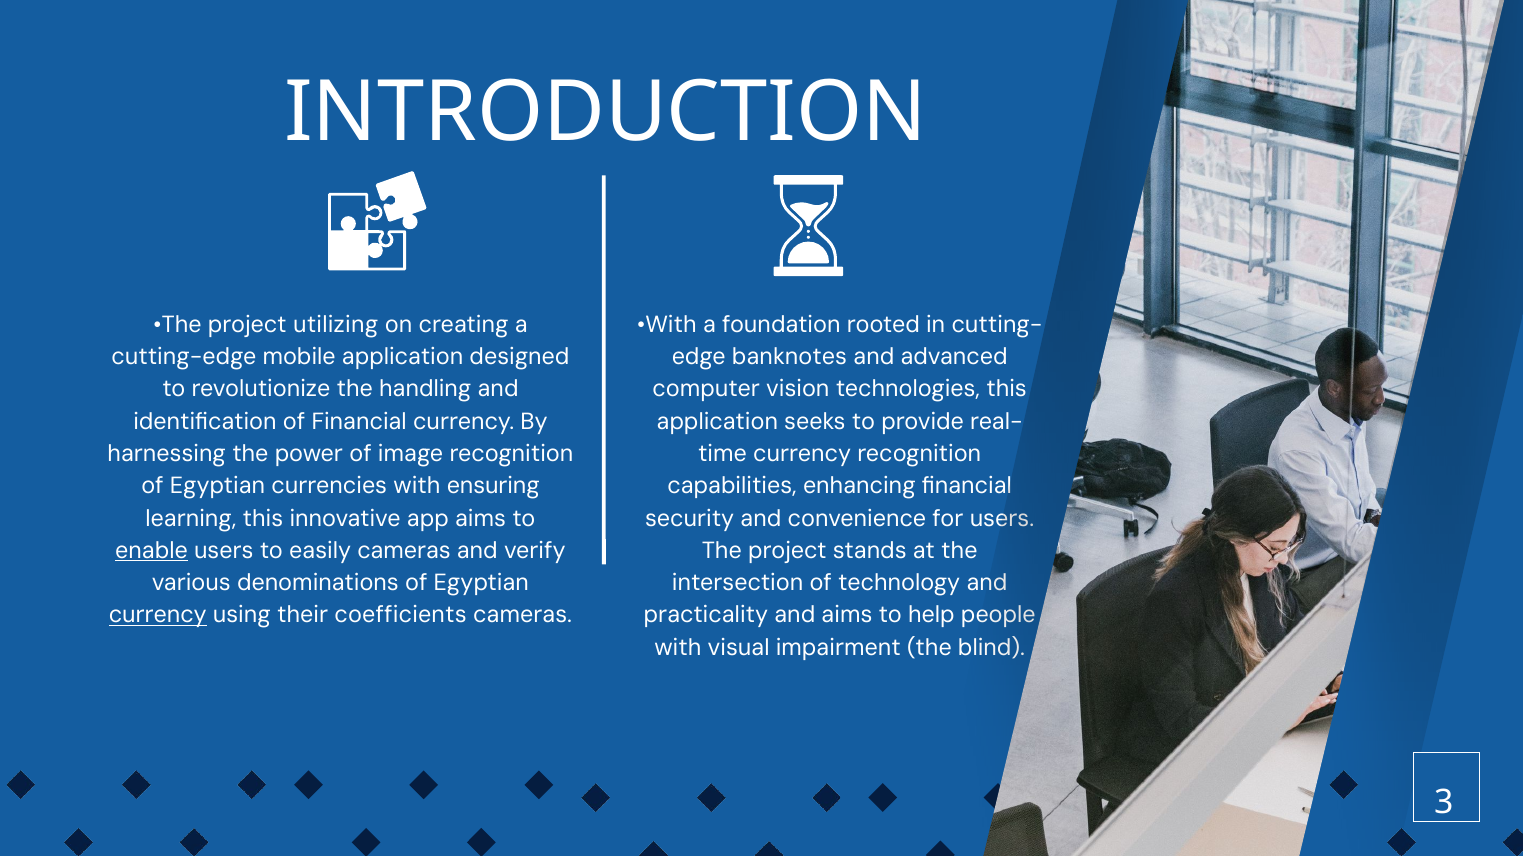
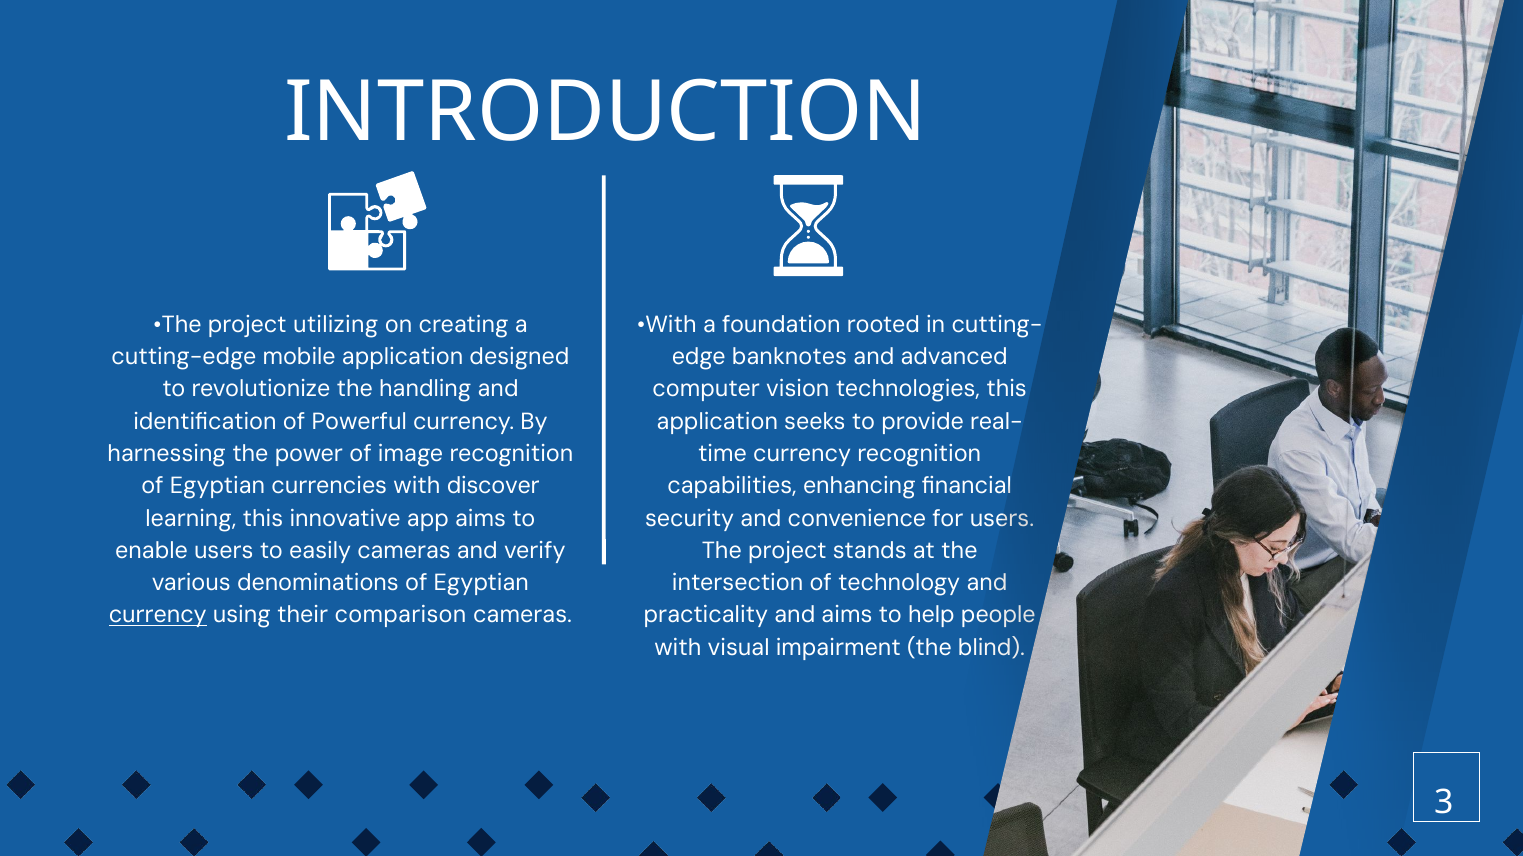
of Financial: Financial -> Powerful (359, 422)
ensuring: ensuring -> discover (493, 486)
enable underline: present -> none (152, 551)
coefficients: coefficients -> comparison (401, 616)
